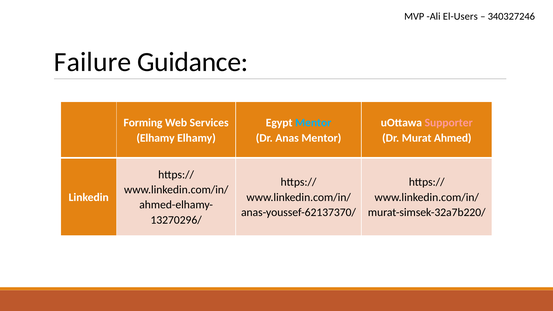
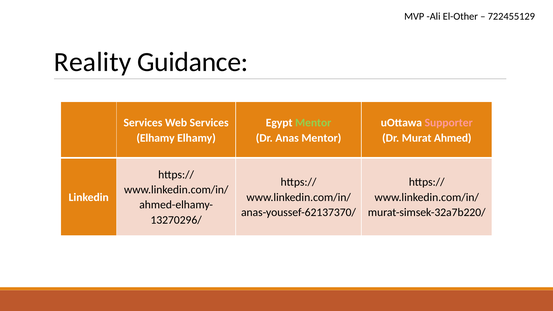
El-Users: El-Users -> El-Other (460, 16)
340327246: 340327246 -> 722455129 (511, 16)
Failure: Failure -> Reality (93, 62)
Forming: Forming -> Services (143, 123)
Mentor colour: light blue -> light green (313, 123)
